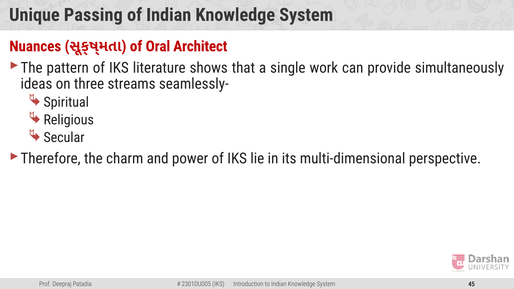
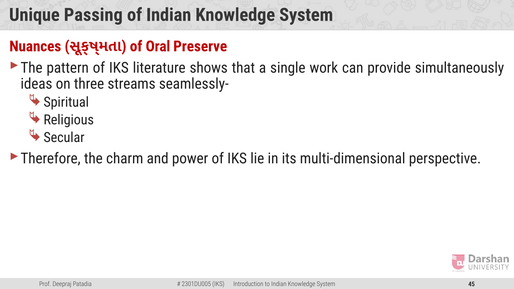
Architect: Architect -> Preserve (200, 46)
